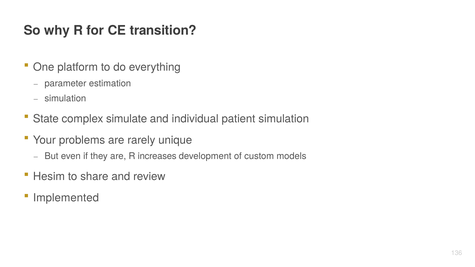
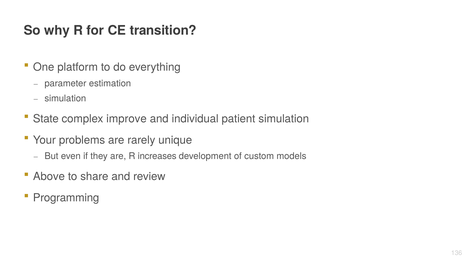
simulate: simulate -> improve (126, 119)
Hesim: Hesim -> Above (49, 177)
Implemented: Implemented -> Programming (66, 198)
